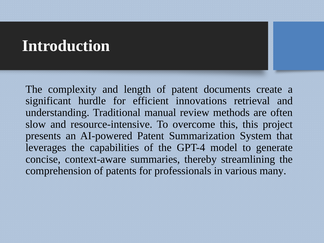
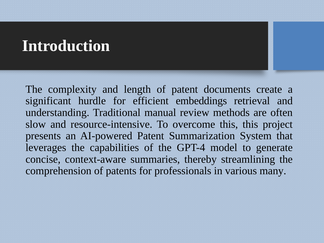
innovations: innovations -> embeddings (201, 101)
